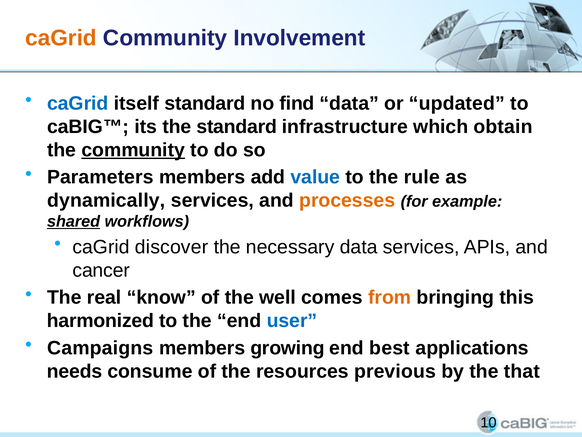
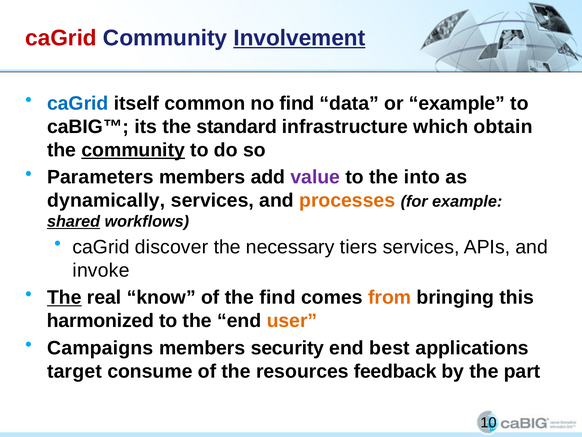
caGrid colour: orange -> red (61, 38)
Involvement underline: none -> present (299, 38)
itself standard: standard -> common (205, 103)
or updated: updated -> example (457, 103)
value colour: blue -> purple (315, 177)
rule: rule -> into (422, 177)
necessary data: data -> tiers (359, 247)
cancer: cancer -> invoke (101, 270)
The underline: none -> present (64, 297)
the well: well -> find (277, 297)
user colour: blue -> orange (292, 320)
growing: growing -> security (287, 348)
needs: needs -> target (74, 371)
previous: previous -> feedback (395, 371)
that: that -> part (522, 371)
